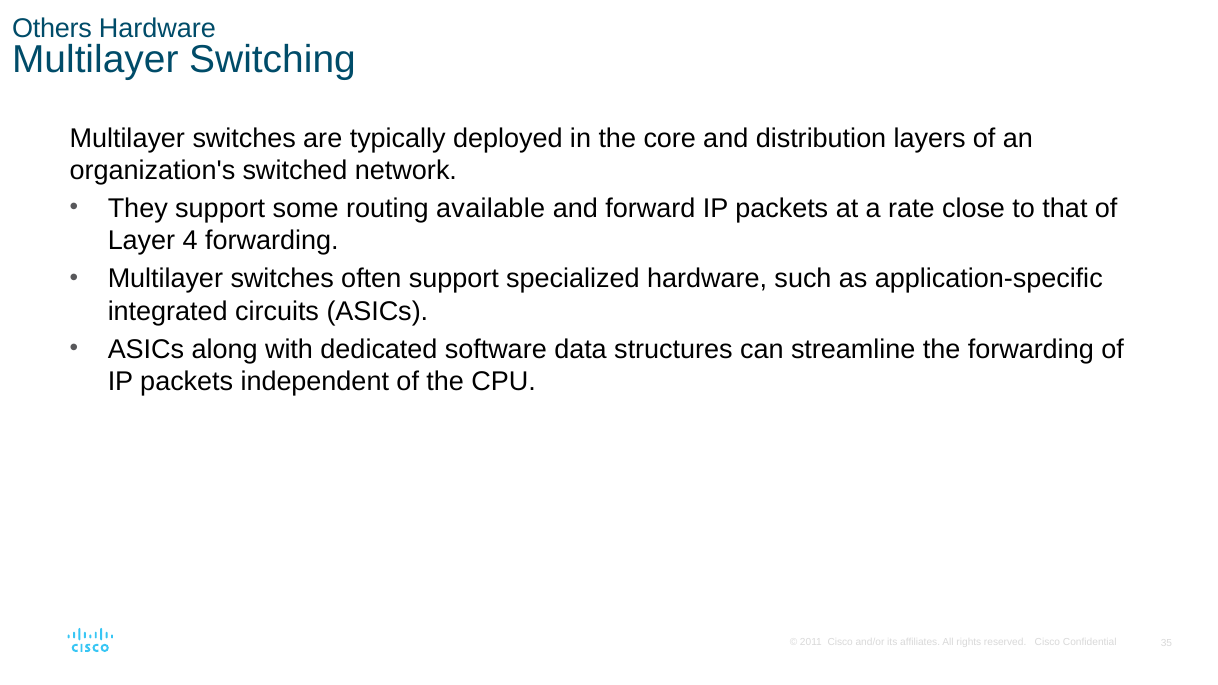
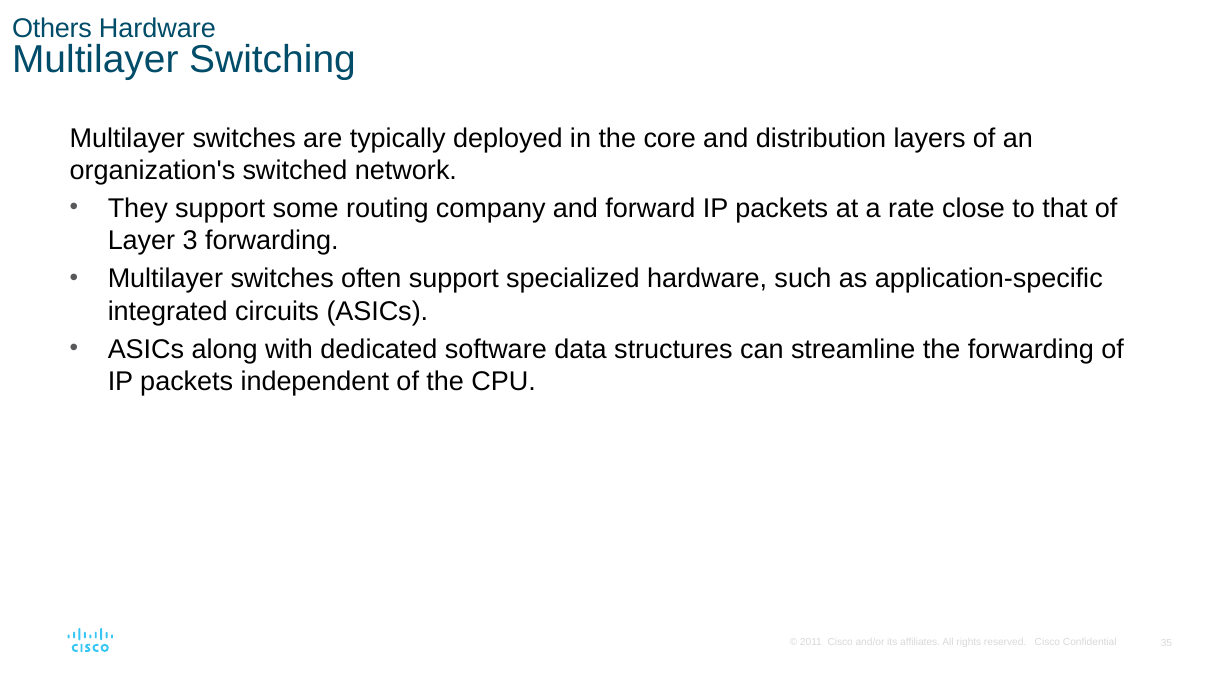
available: available -> company (491, 208)
4: 4 -> 3 (190, 241)
